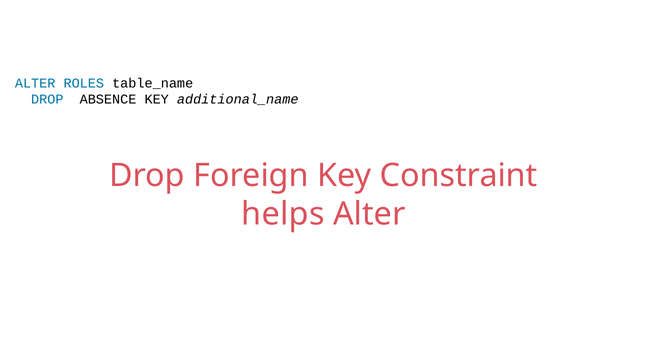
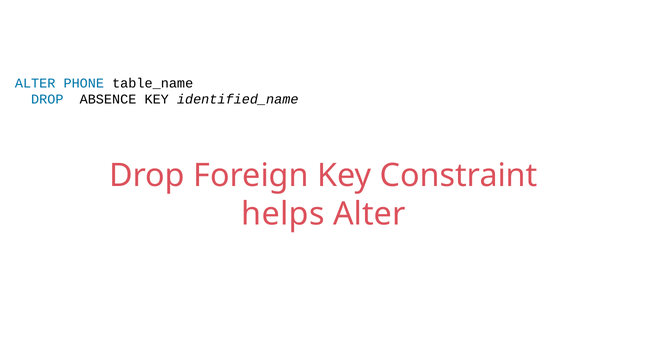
ROLES: ROLES -> PHONE (84, 83)
additional_name: additional_name -> identified_name (238, 99)
